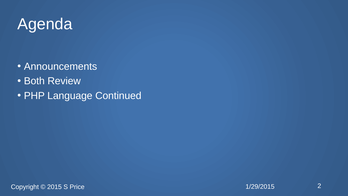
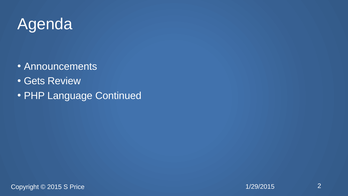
Both: Both -> Gets (34, 81)
